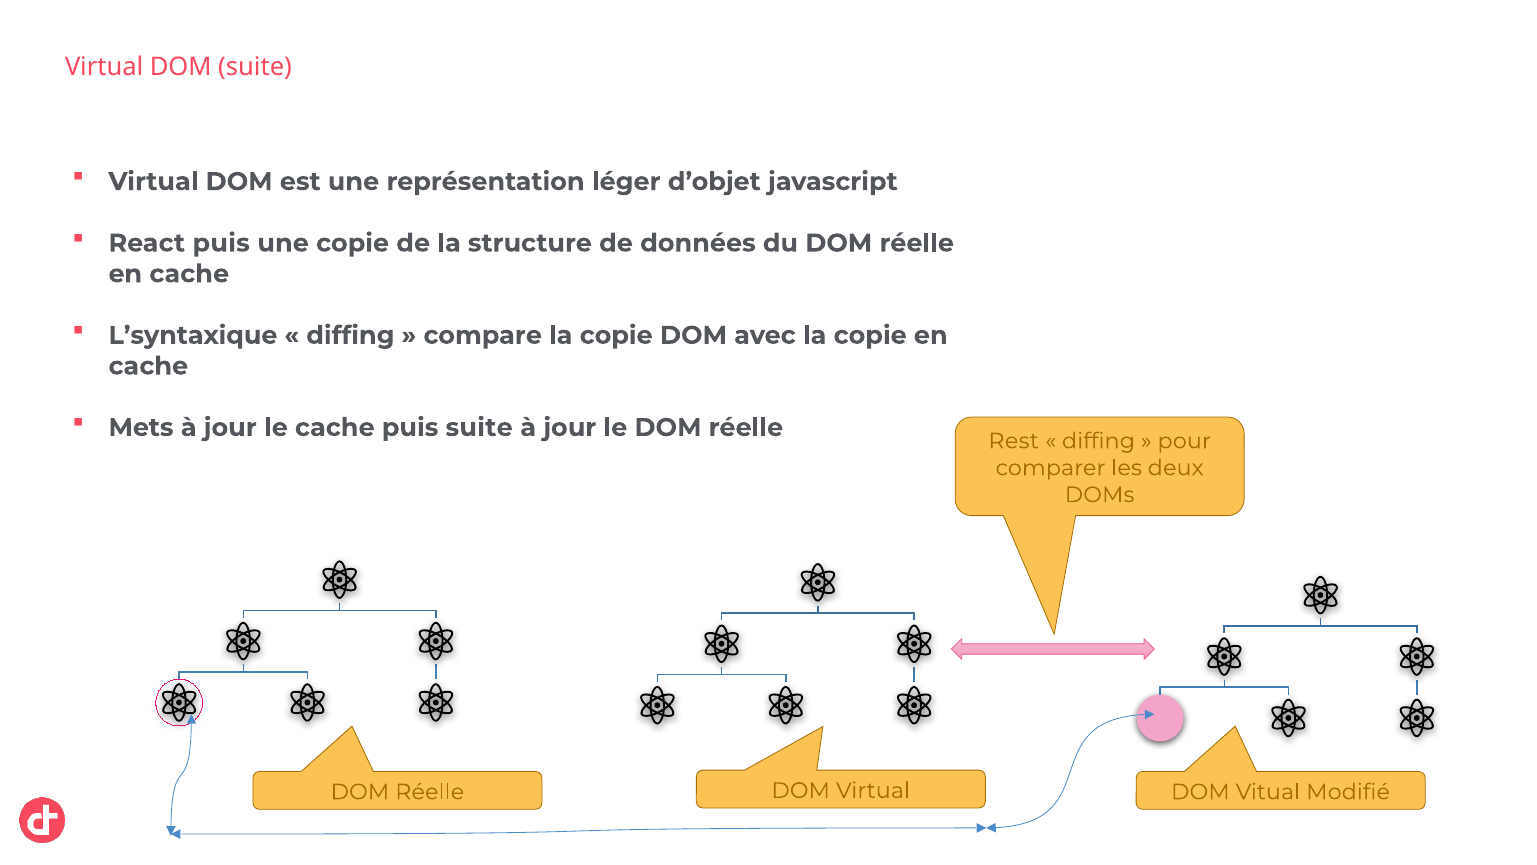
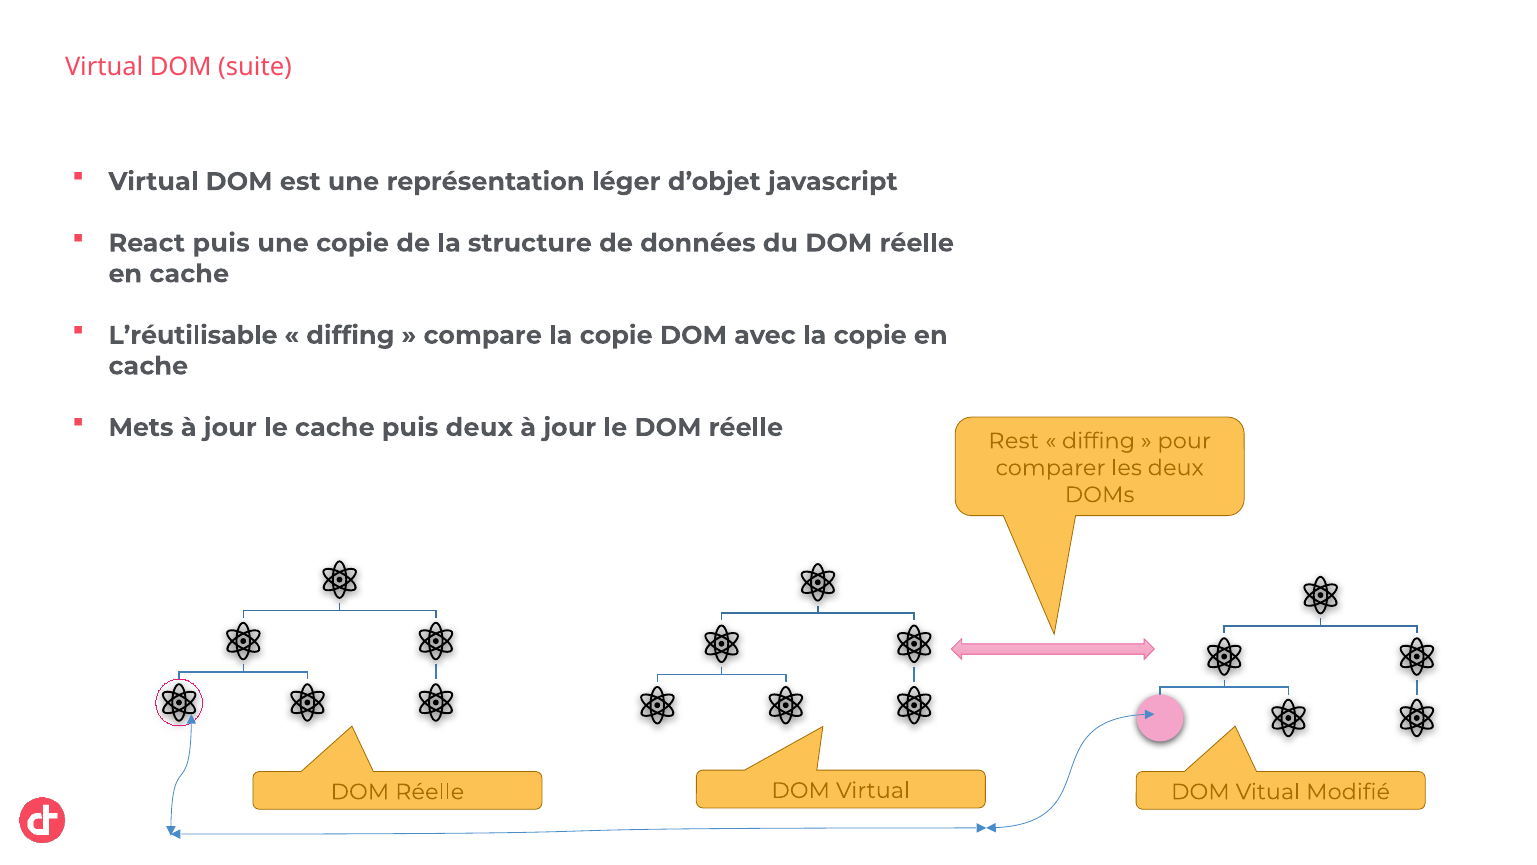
L’syntaxique: L’syntaxique -> L’réutilisable (193, 335)
puis suite: suite -> deux (479, 427)
